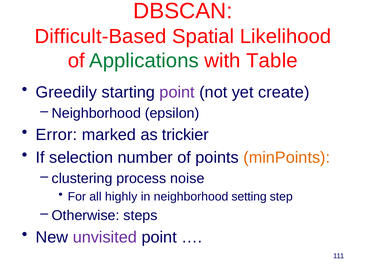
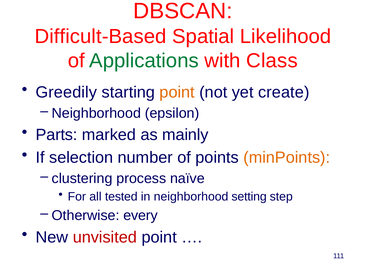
Table: Table -> Class (272, 61)
point colour: purple -> orange (177, 92)
Error: Error -> Parts (57, 135)
trickier: trickier -> mainly (185, 135)
noise: noise -> naïve (187, 179)
highly: highly -> tested (121, 197)
steps: steps -> every (141, 216)
unvisited colour: purple -> red (105, 238)
